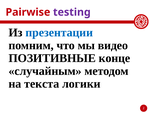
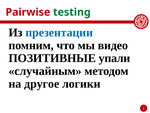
testing colour: purple -> green (72, 12)
конце: конце -> упали (115, 58)
текста: текста -> другое (42, 83)
